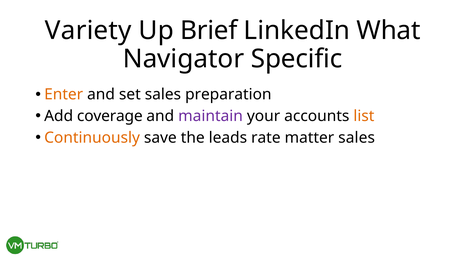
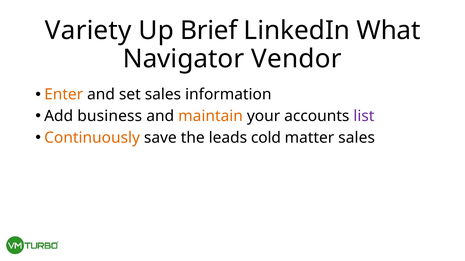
Specific: Specific -> Vendor (296, 59)
preparation: preparation -> information (228, 95)
coverage: coverage -> business (110, 116)
maintain colour: purple -> orange (211, 116)
list colour: orange -> purple (364, 116)
rate: rate -> cold (266, 138)
